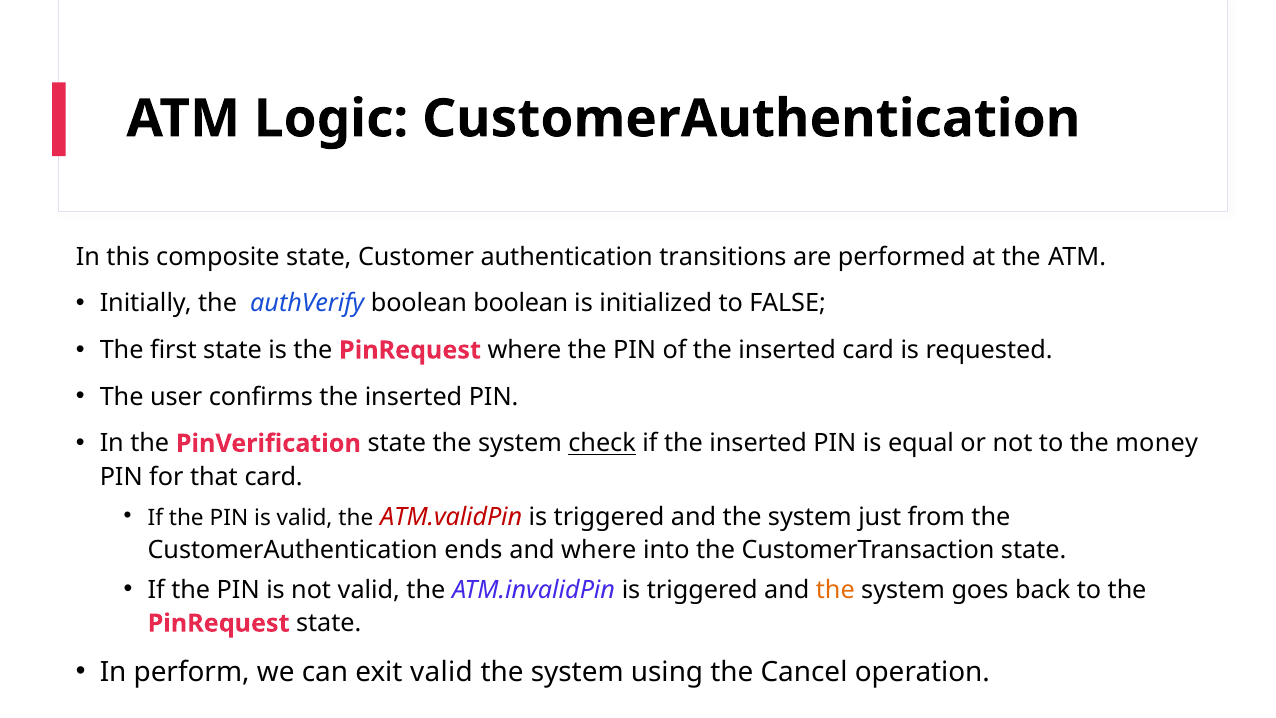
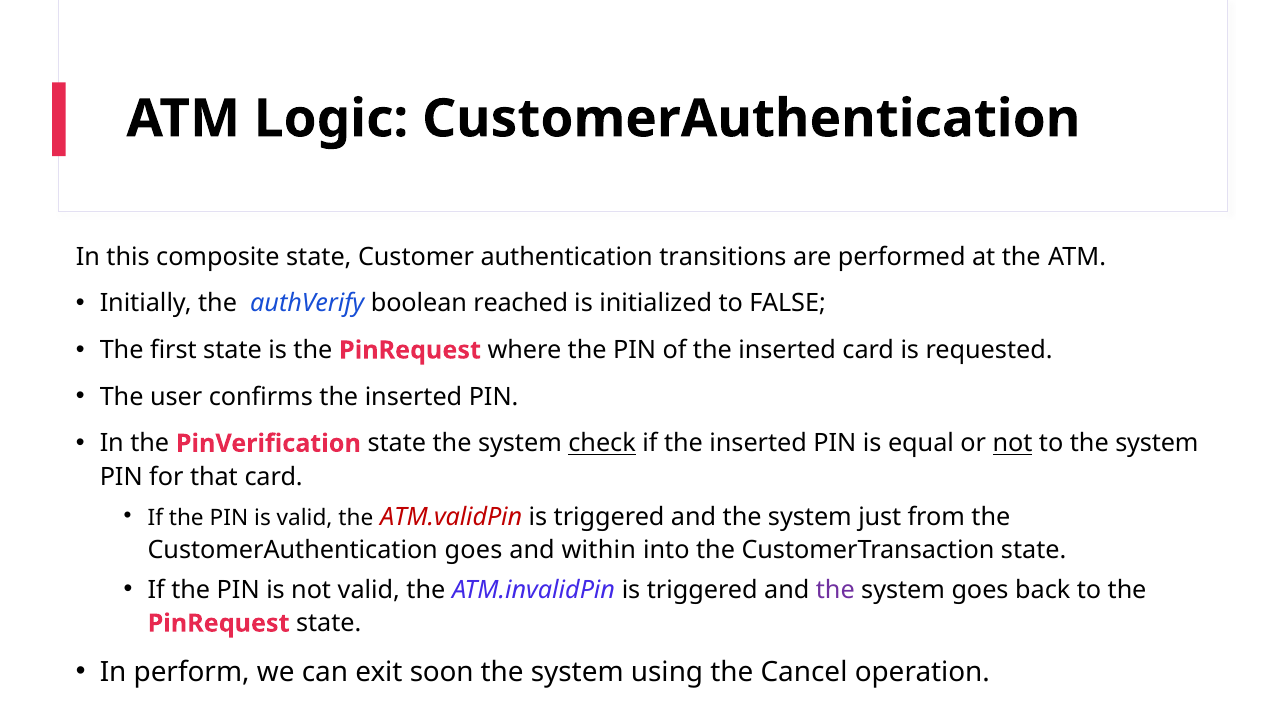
boolean boolean: boolean -> reached (521, 303)
not underline: none -> present (1013, 443)
to the money: money -> system (1157, 443)
CustomerAuthentication ends: ends -> goes (473, 550)
and where: where -> within (599, 550)
the colour: orange -> purple (835, 590)
exit valid: valid -> soon (442, 672)
